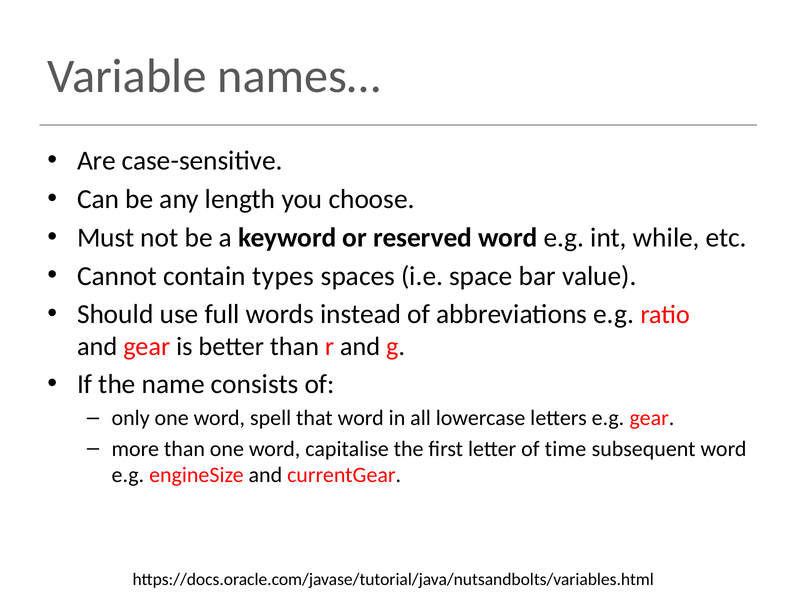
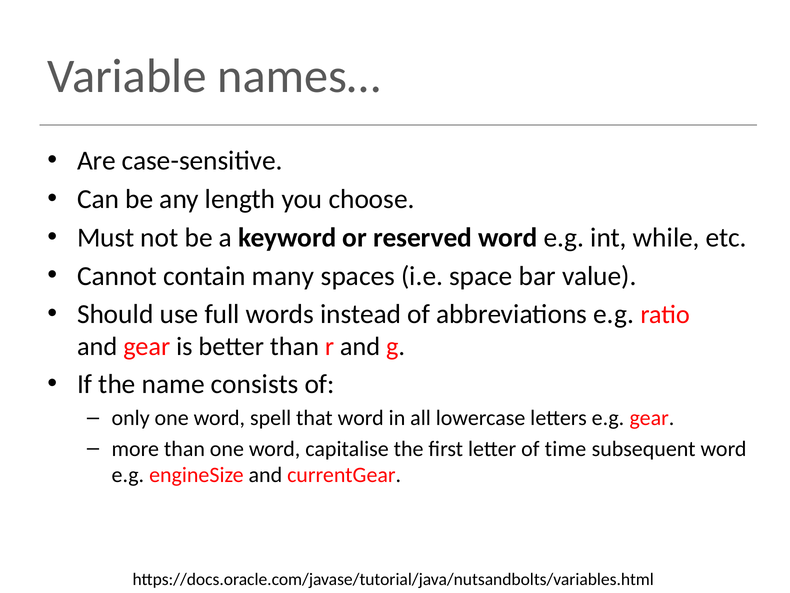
types: types -> many (283, 276)
